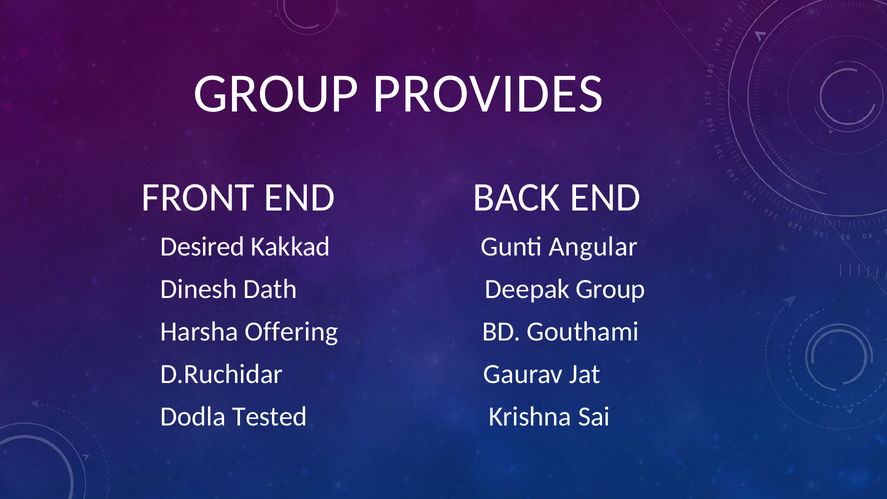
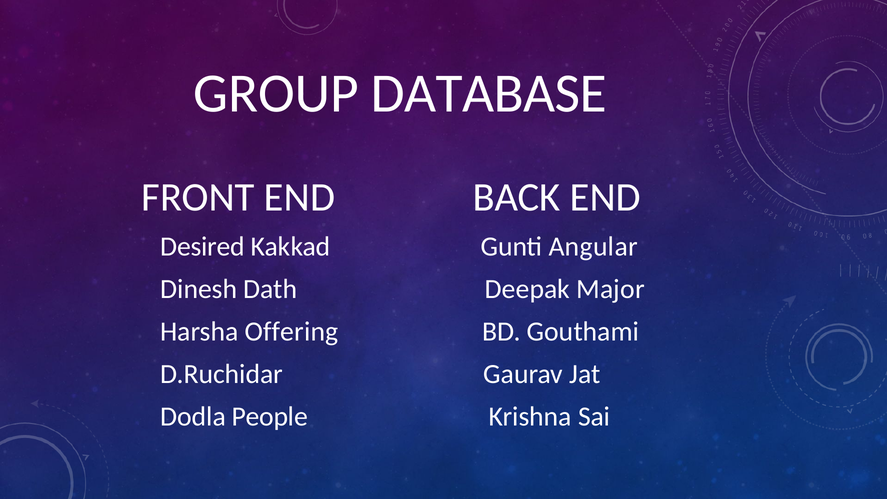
PROVIDES: PROVIDES -> DATABASE (489, 93)
Deepak Group: Group -> Major (610, 289)
Tested: Tested -> People (270, 417)
